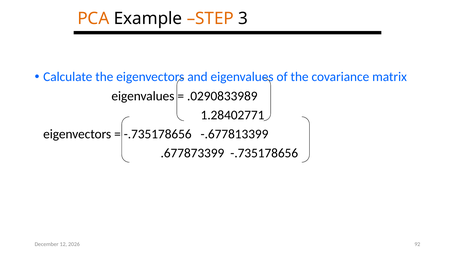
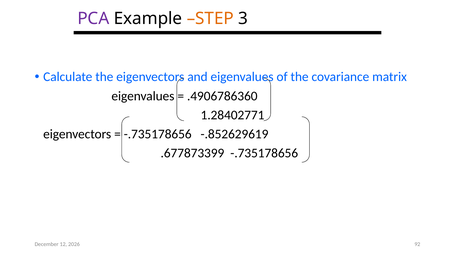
PCA colour: orange -> purple (93, 18)
.0290833989: .0290833989 -> .4906786360 (222, 96)
-.677813399: -.677813399 -> -.852629619 (234, 134)
